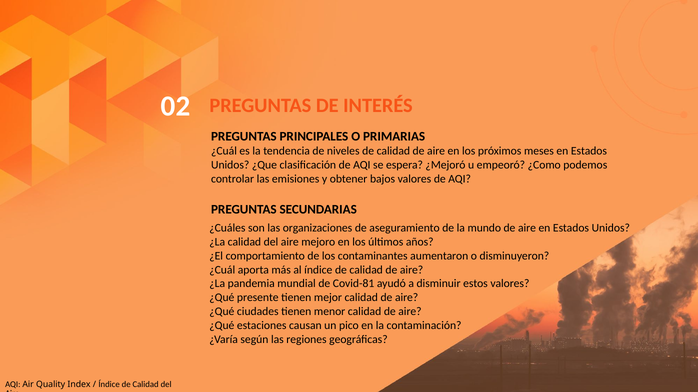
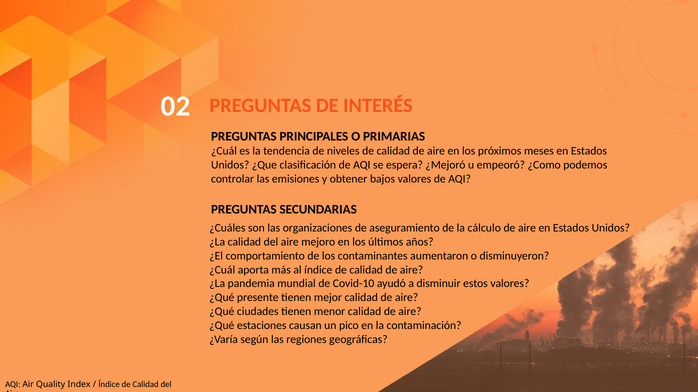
mundo: mundo -> cálculo (484, 228)
Covid-81: Covid-81 -> Covid-10 (354, 284)
